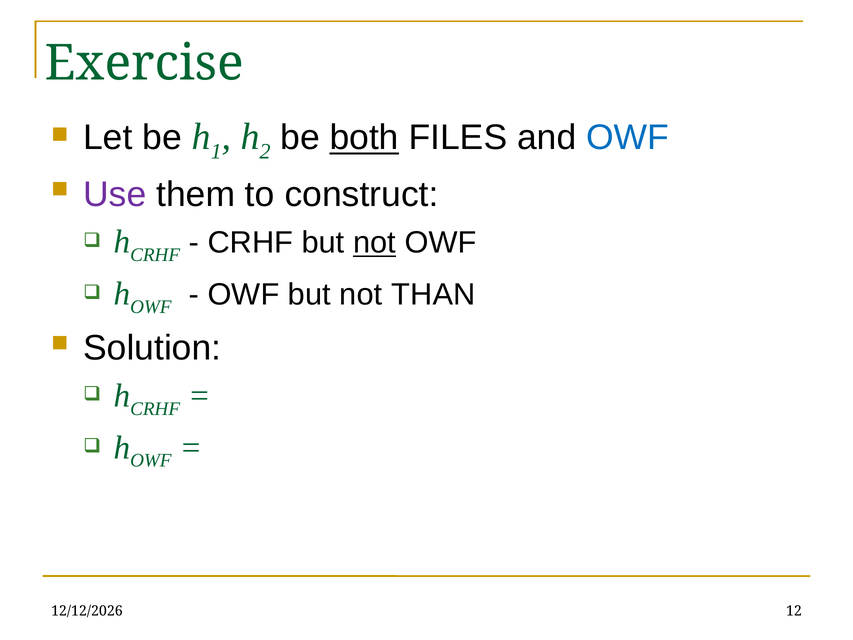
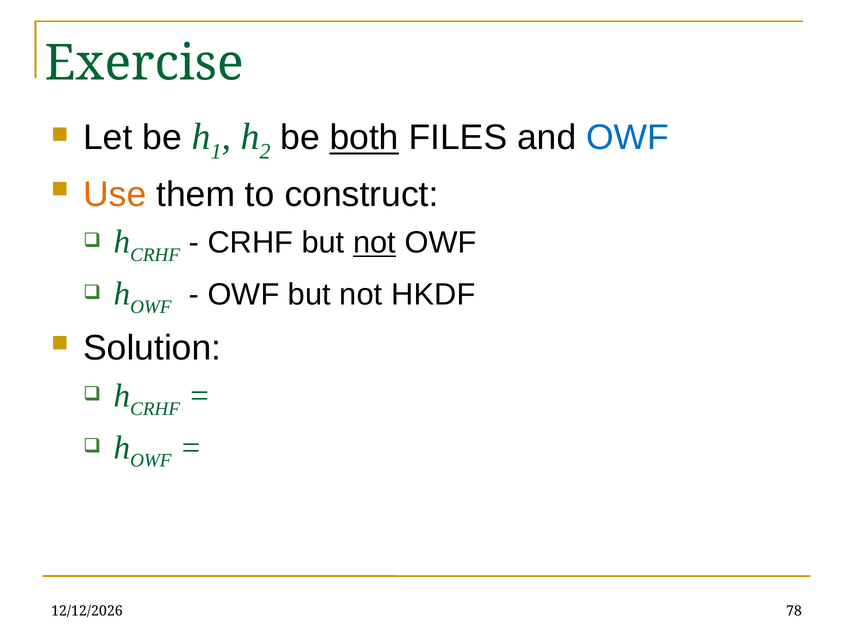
Use colour: purple -> orange (115, 194)
THAN: THAN -> HKDF (433, 295)
12: 12 -> 78 (794, 611)
